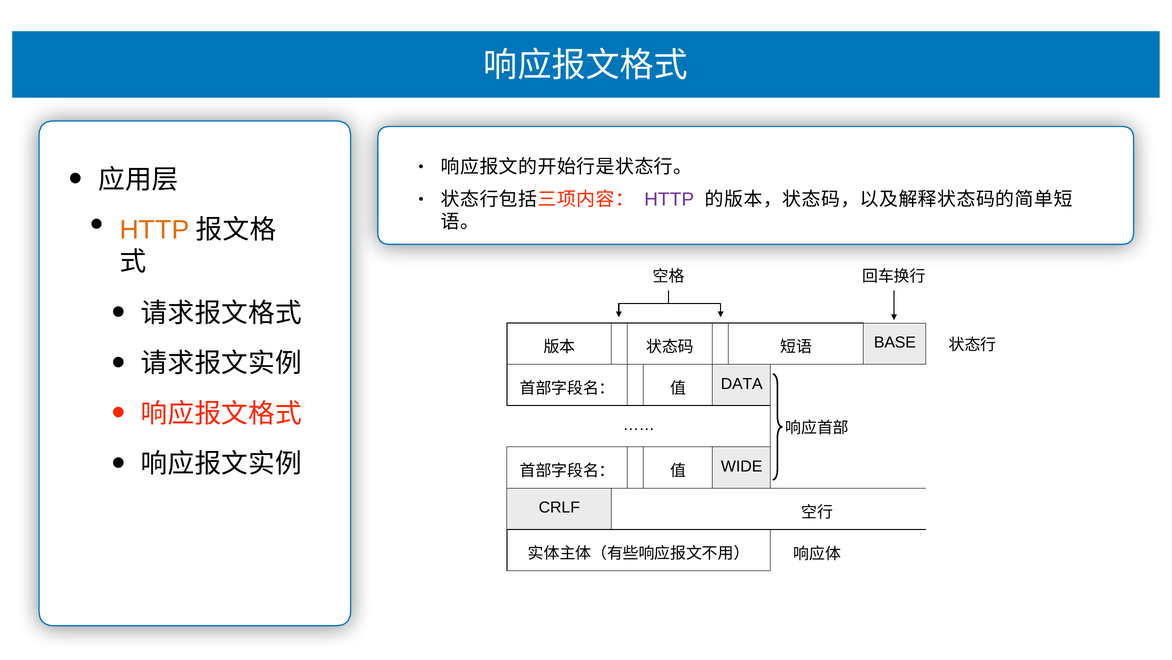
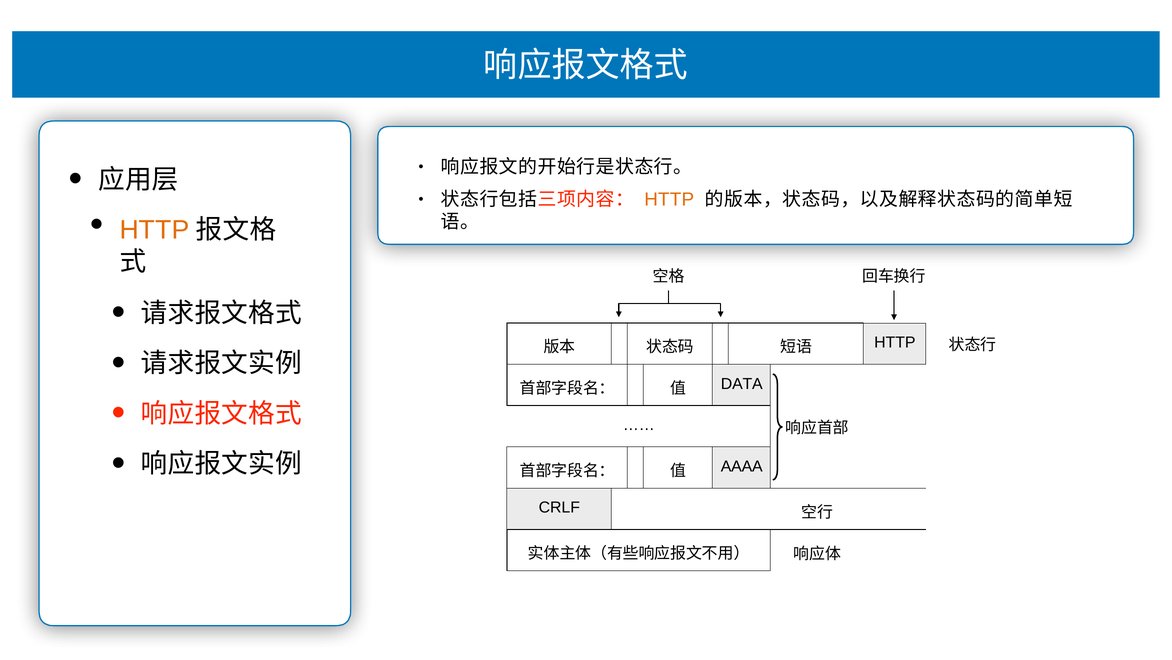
HTTP colour: purple -> orange (669, 199)
BASE: BASE -> HTTP (895, 342)
WIDE: WIDE -> AAAA (742, 466)
